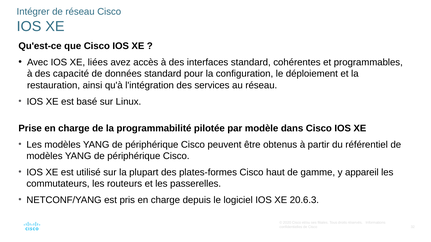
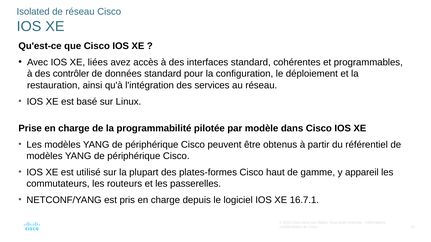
Intégrer: Intégrer -> Isolated (33, 12)
capacité: capacité -> contrôler (71, 74)
20.6.3: 20.6.3 -> 16.7.1 (304, 200)
